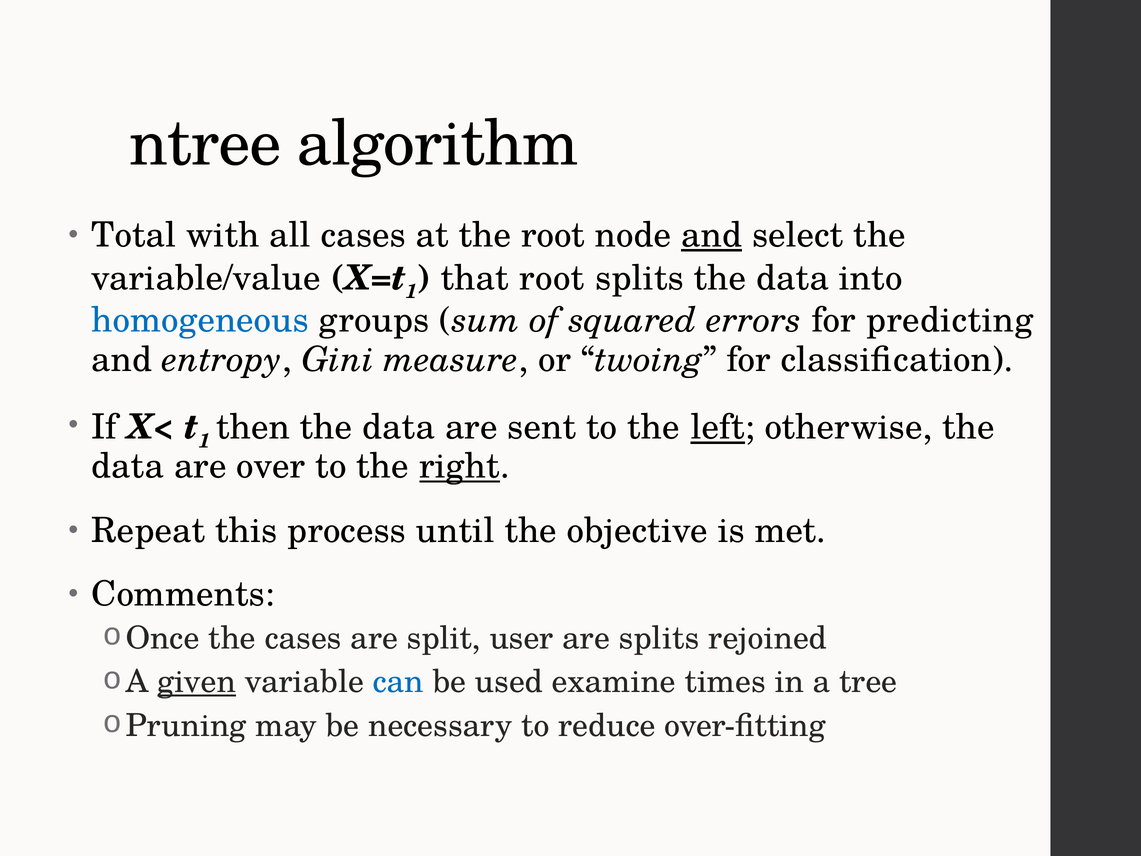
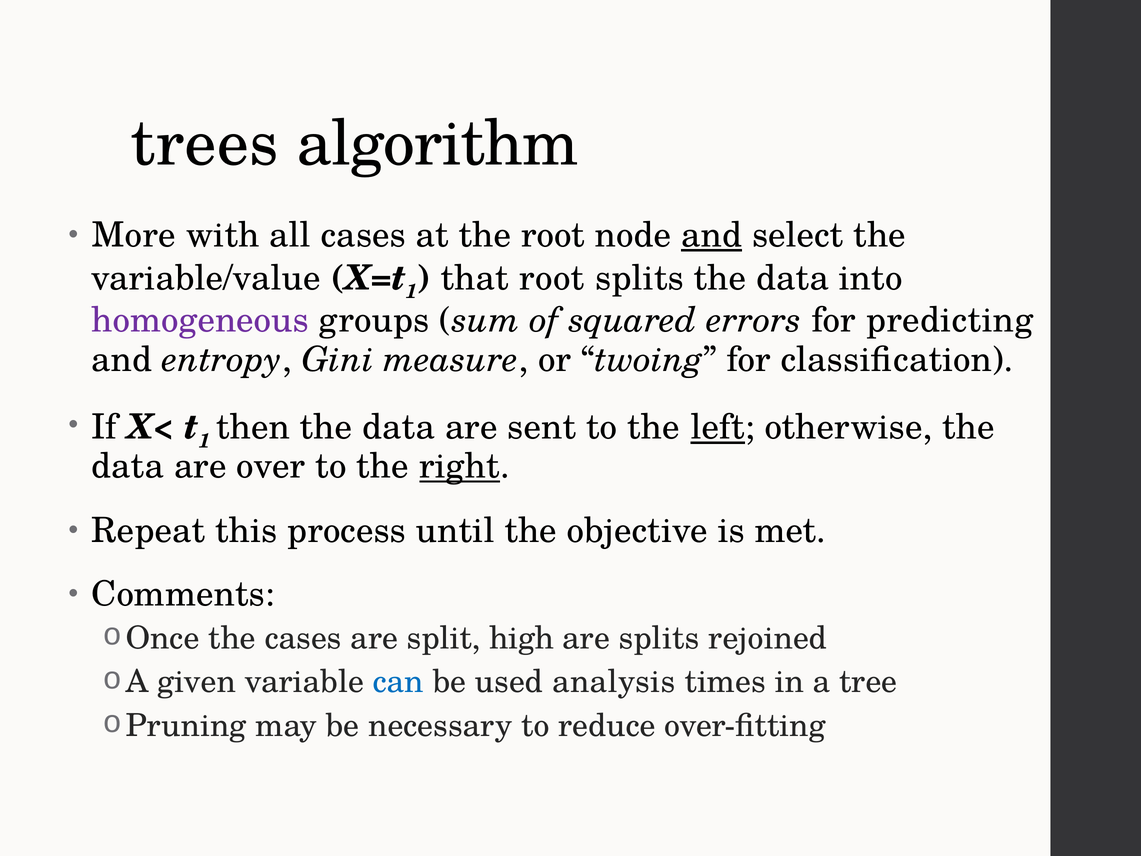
ntree: ntree -> trees (205, 144)
Total: Total -> More (134, 235)
homogeneous colour: blue -> purple (200, 320)
user: user -> high (522, 638)
given underline: present -> none (197, 682)
examine: examine -> analysis (614, 682)
